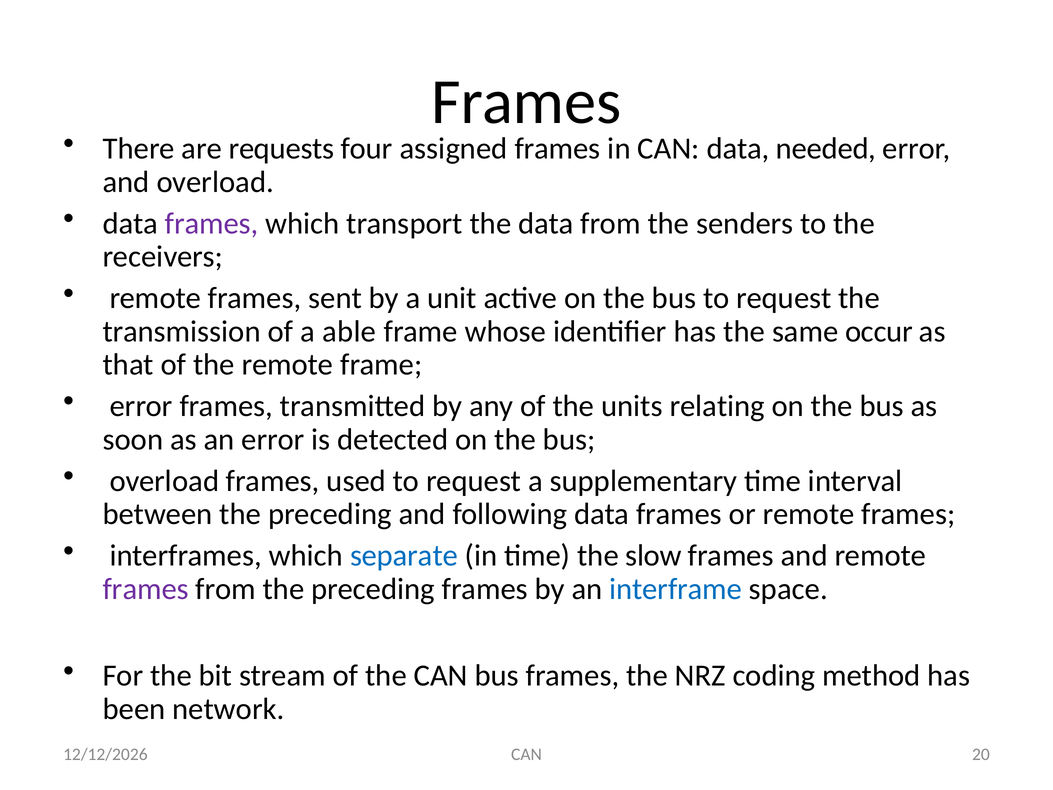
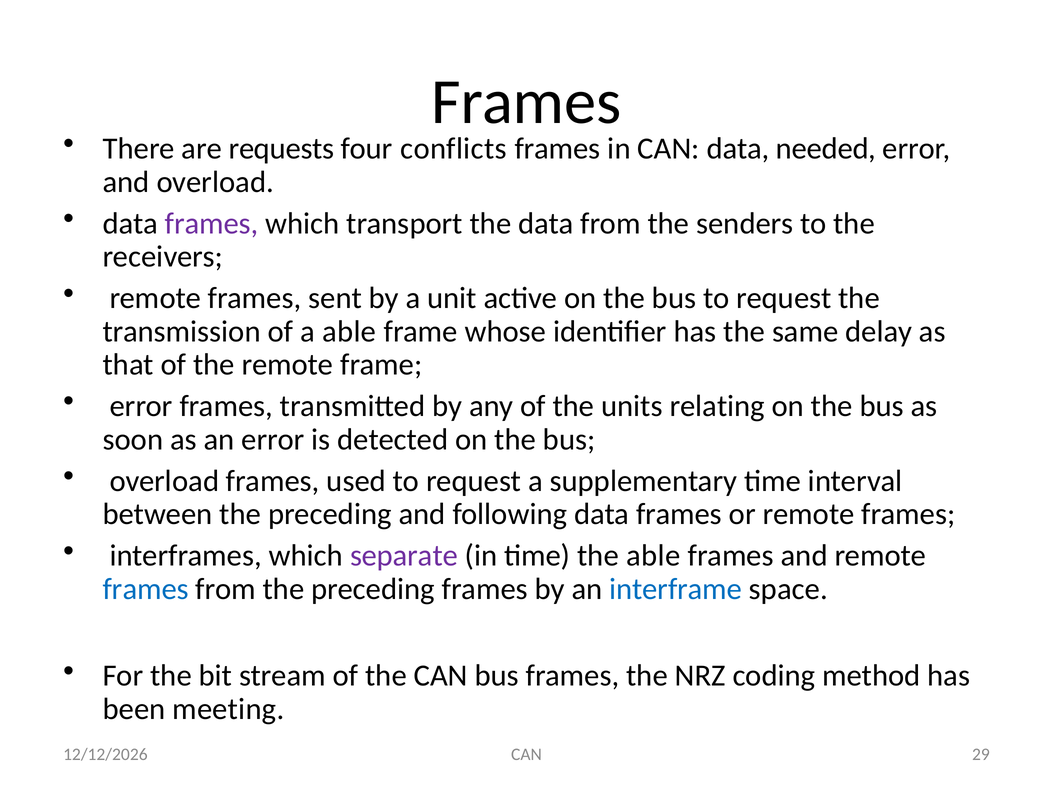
assigned: assigned -> conflicts (453, 149)
occur: occur -> delay (879, 331)
separate colour: blue -> purple (404, 556)
the slow: slow -> able (653, 556)
frames colour: purple -> blue (146, 589)
network: network -> meeting (228, 709)
20: 20 -> 29 (981, 754)
